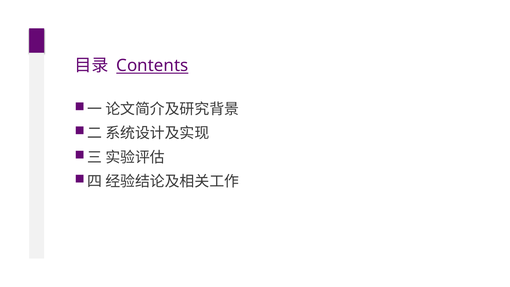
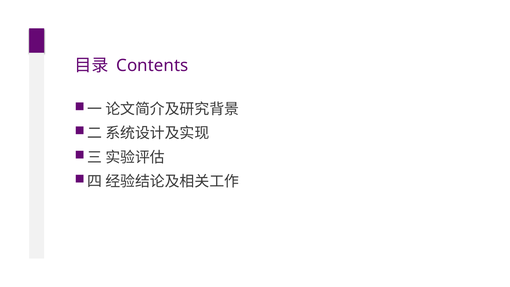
Contents underline: present -> none (152, 66)
